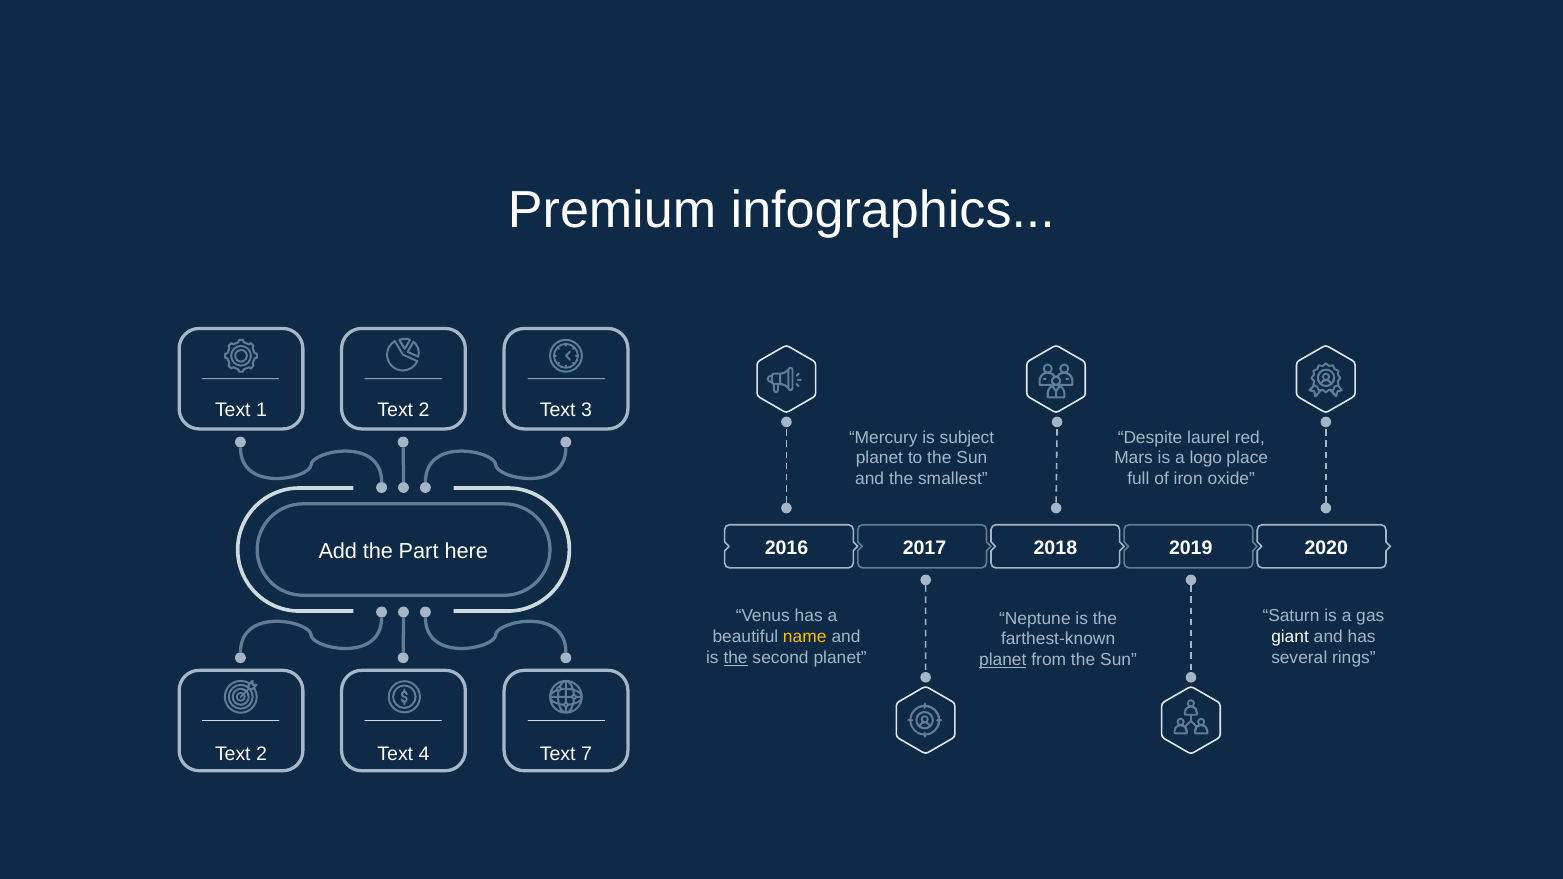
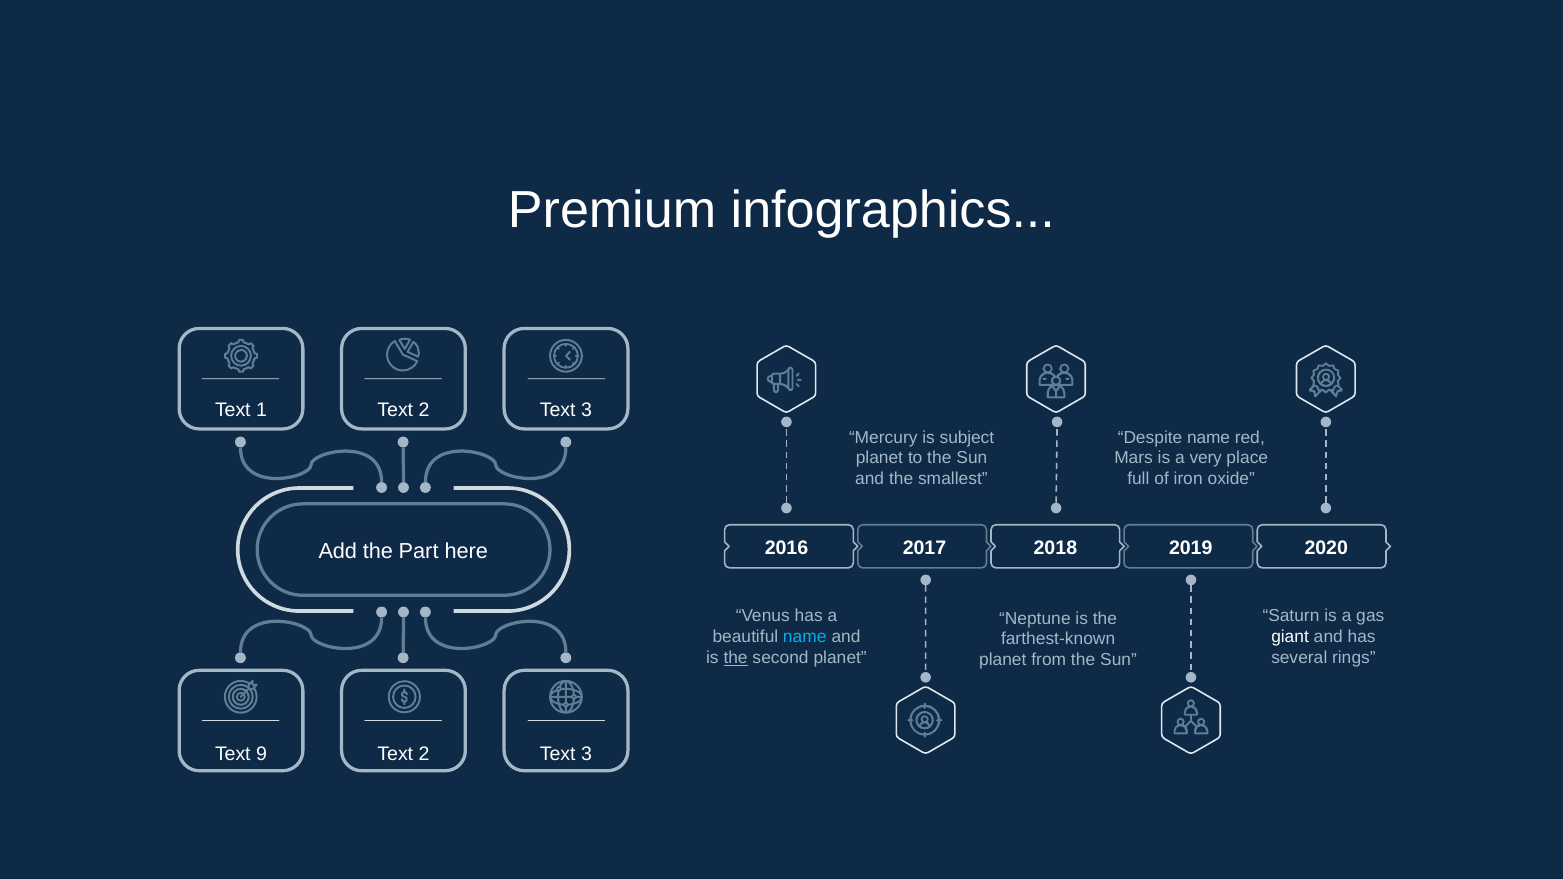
Despite laurel: laurel -> name (1209, 437)
logo: logo -> very (1206, 458)
name colour: yellow -> light blue (805, 637)
planet underline: present -> none (1003, 660)
2: 2 -> 9 (262, 754)
4: 4 -> 2 (424, 754)
7: 7 -> 3 (586, 754)
